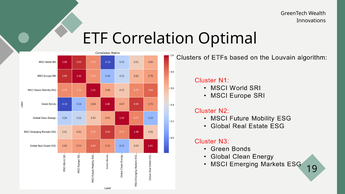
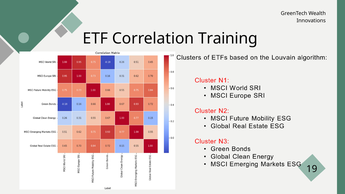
Optimal: Optimal -> Training (228, 38)
